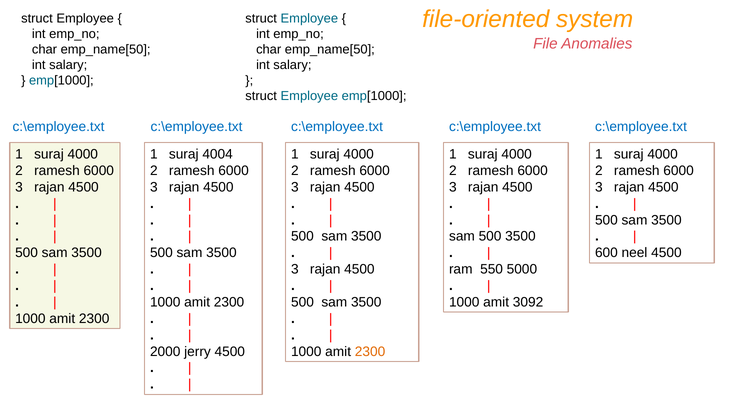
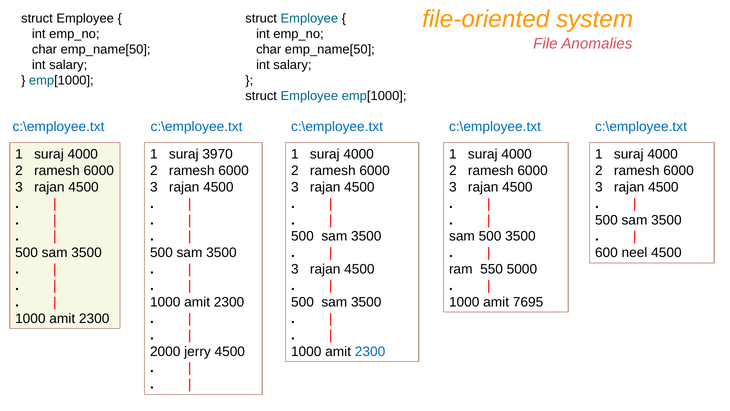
4004: 4004 -> 3970 (218, 154)
3092: 3092 -> 7695 (528, 302)
2300 colour: orange -> blue (370, 351)
